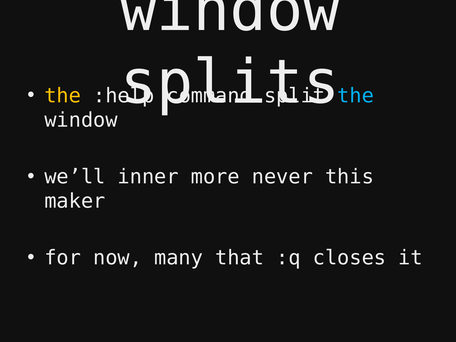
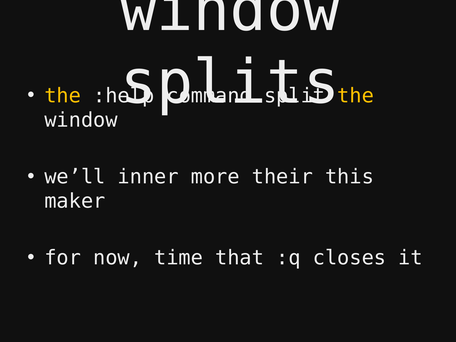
the colour: light blue -> yellow (356, 96)
never: never -> their (282, 177)
many: many -> time (179, 258)
